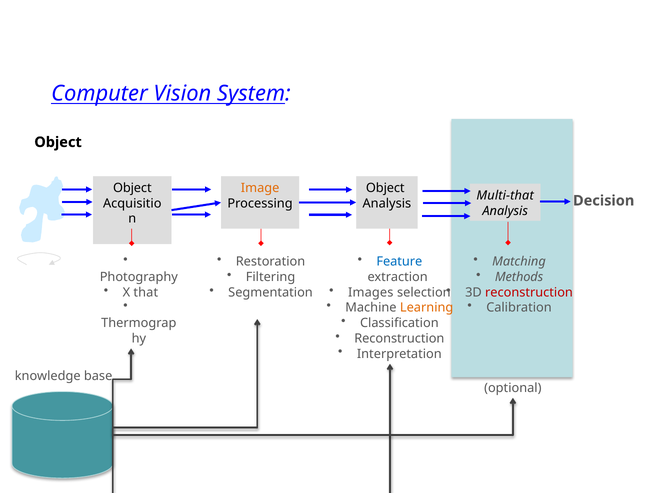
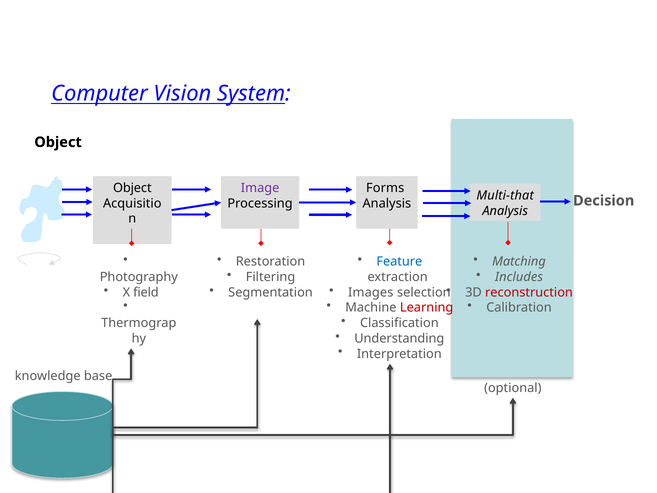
Image colour: orange -> purple (260, 188)
Object: Object -> Forms (385, 188)
Methods: Methods -> Includes (519, 277)
that: that -> field (146, 292)
Learning colour: orange -> red (427, 308)
Reconstruction: Reconstruction -> Understanding (399, 338)
